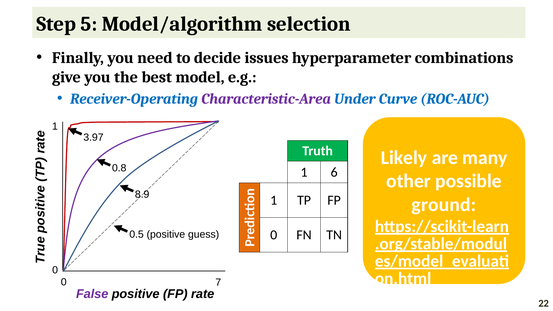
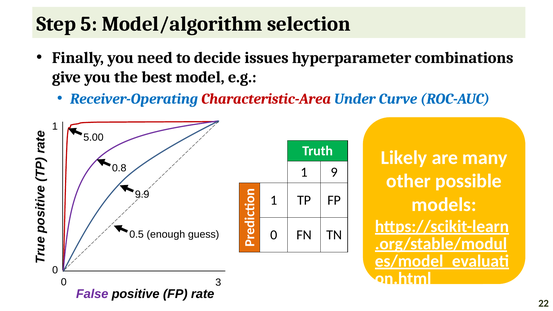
Characteristic-Area colour: purple -> red (266, 99)
3.97: 3.97 -> 5.00 (93, 137)
6: 6 -> 9 (334, 172)
8.9: 8.9 -> 9.9 (142, 194)
ground: ground -> models (444, 205)
0.5 positive: positive -> enough (166, 235)
7: 7 -> 3 (218, 283)
